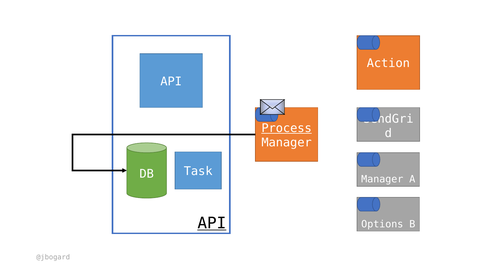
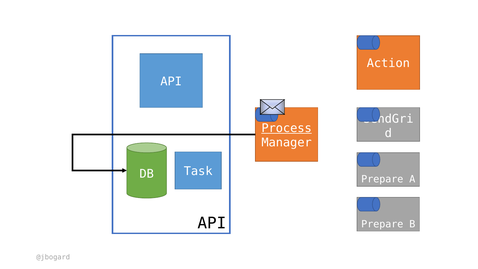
Manager: Manager -> Prepare (382, 179)
API underline: present -> none (212, 223)
Options: Options -> Prepare (382, 224)
